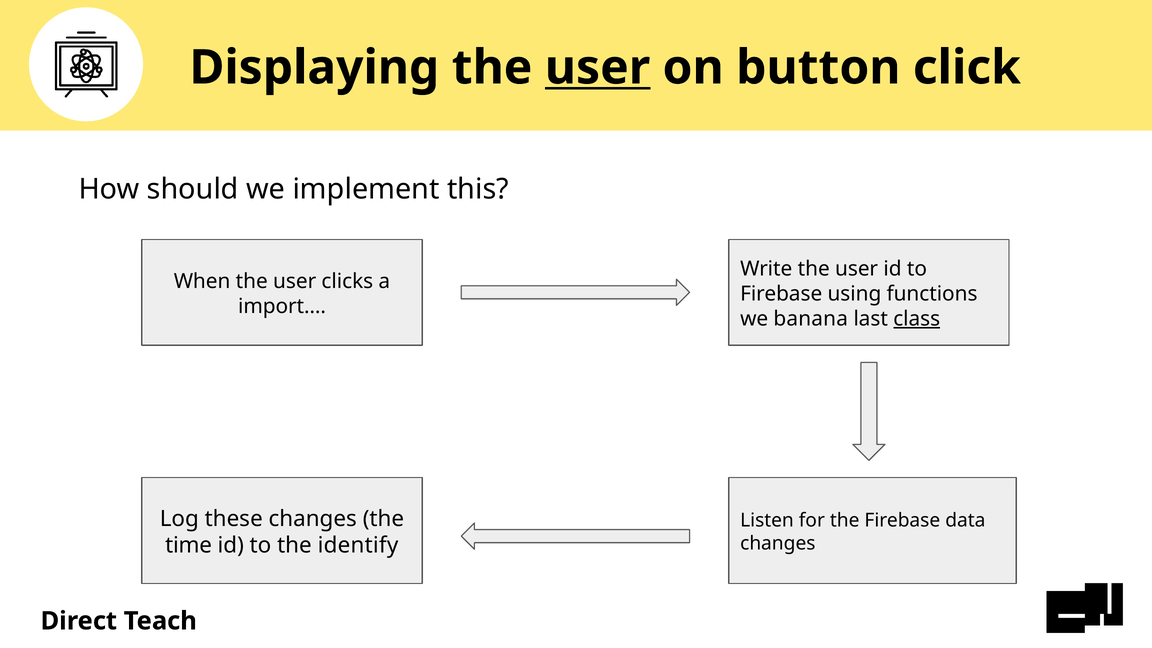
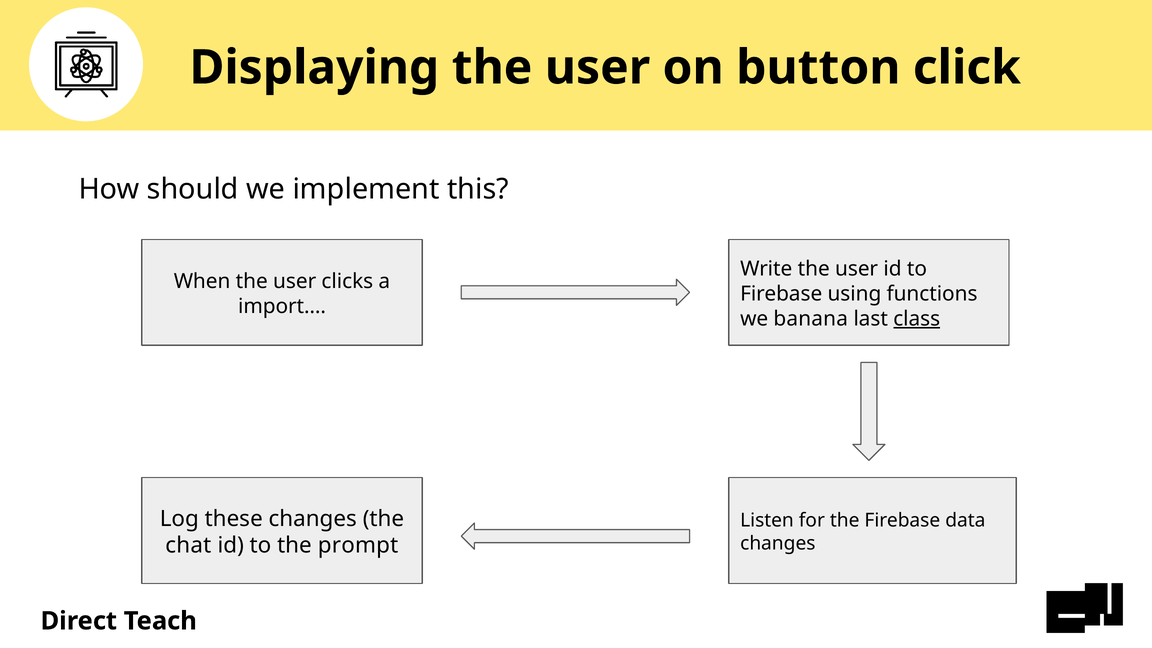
user underline: present -> none (598, 68)
time: time -> chat (188, 546)
identify: identify -> prompt (358, 546)
